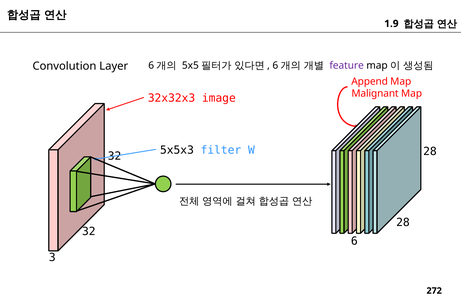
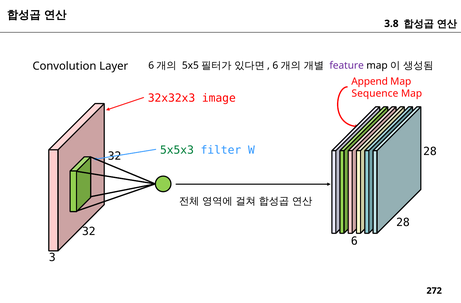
1.9: 1.9 -> 3.8 (391, 24)
Malignant: Malignant -> Sequence (375, 94)
5x5x3 colour: black -> green (177, 150)
